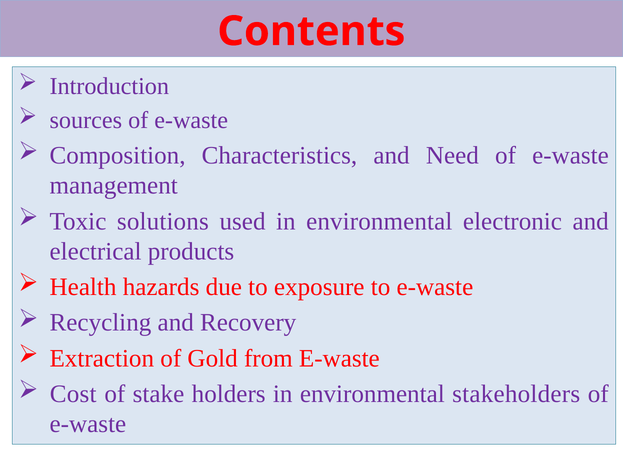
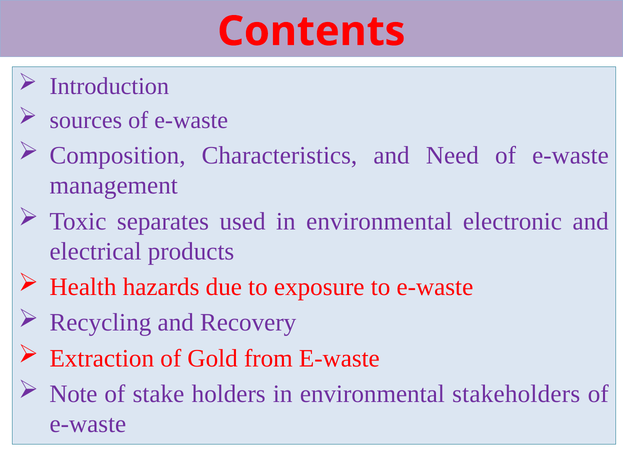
solutions: solutions -> separates (163, 221)
Cost: Cost -> Note (73, 394)
